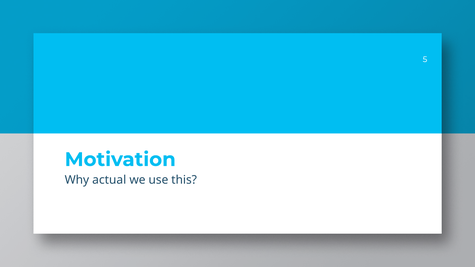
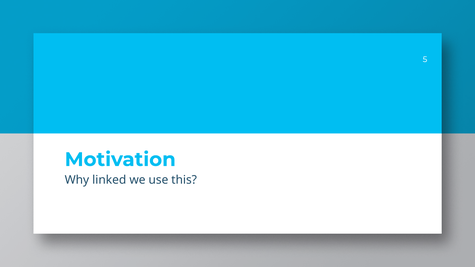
actual: actual -> linked (109, 180)
